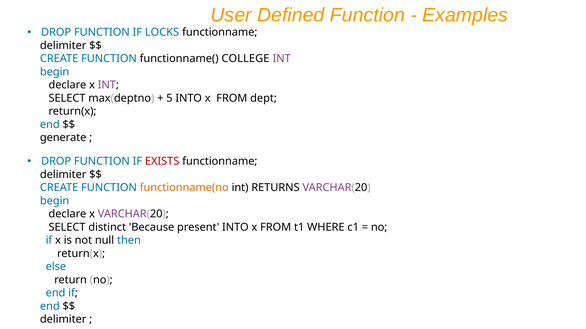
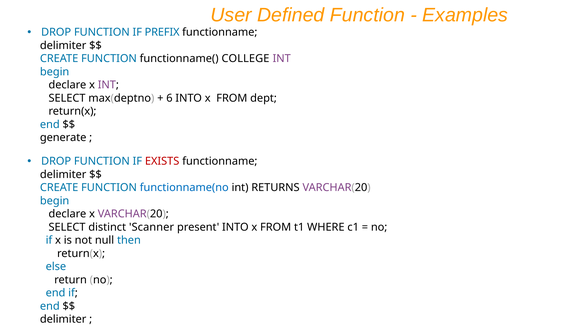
LOCKS: LOCKS -> PREFIX (162, 32)
5: 5 -> 6 (169, 98)
functionname(no colour: orange -> blue (184, 188)
Because: Because -> Scanner (152, 228)
